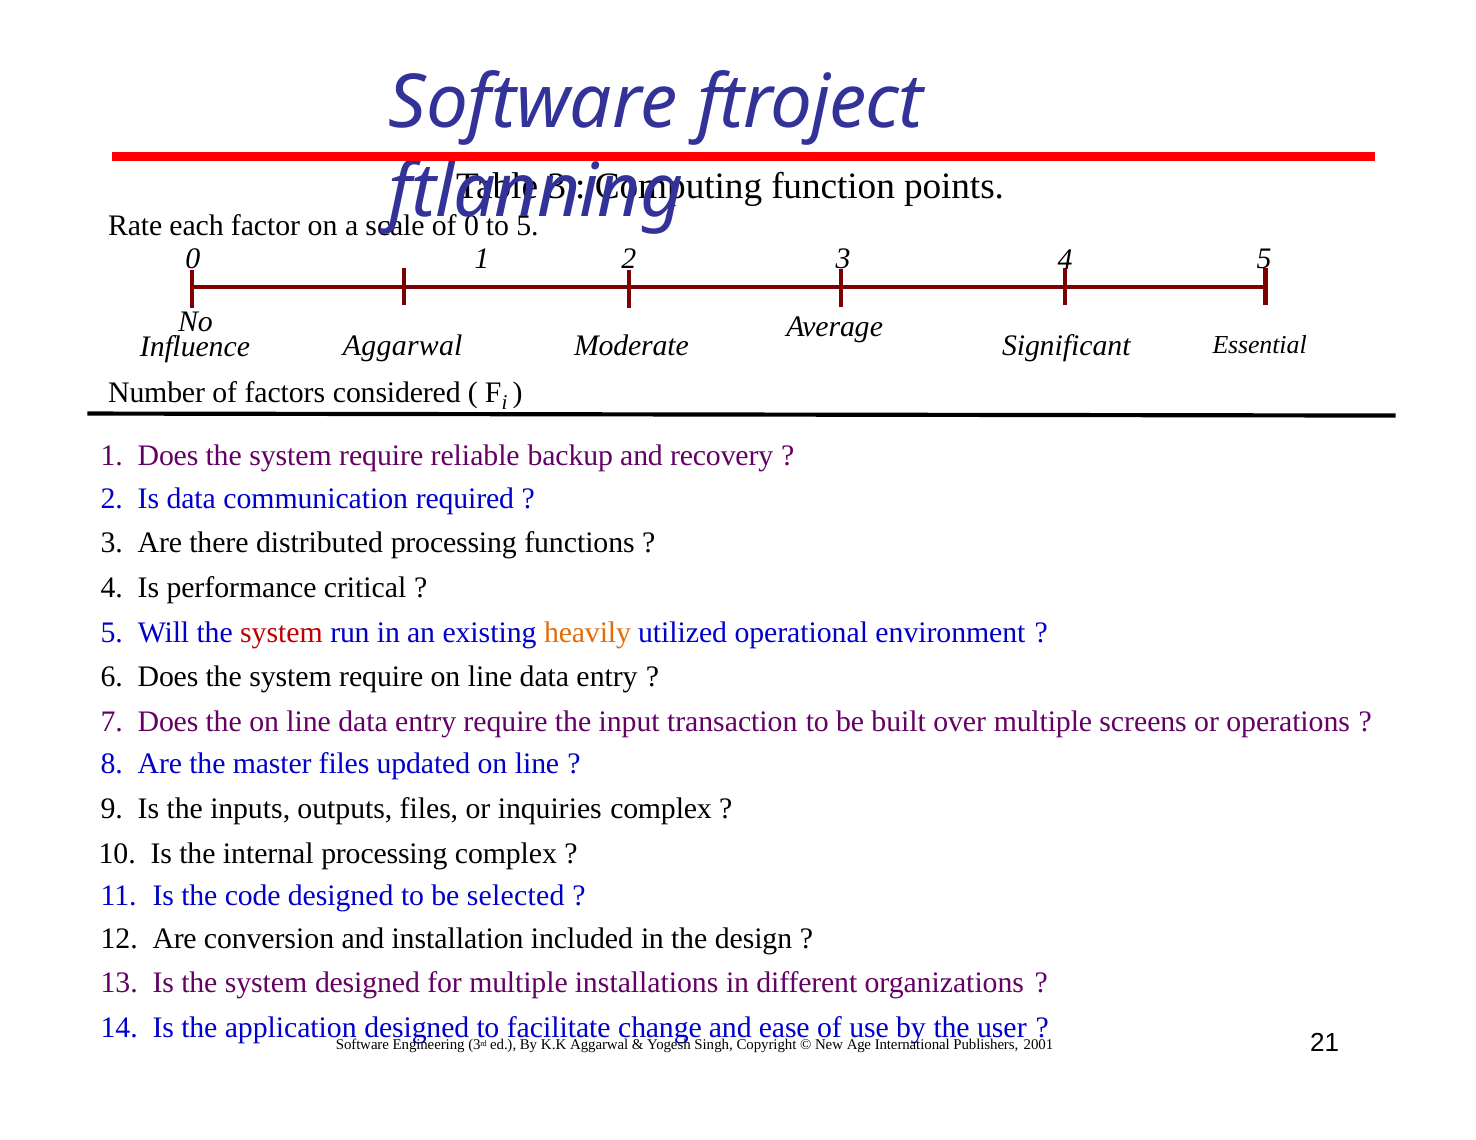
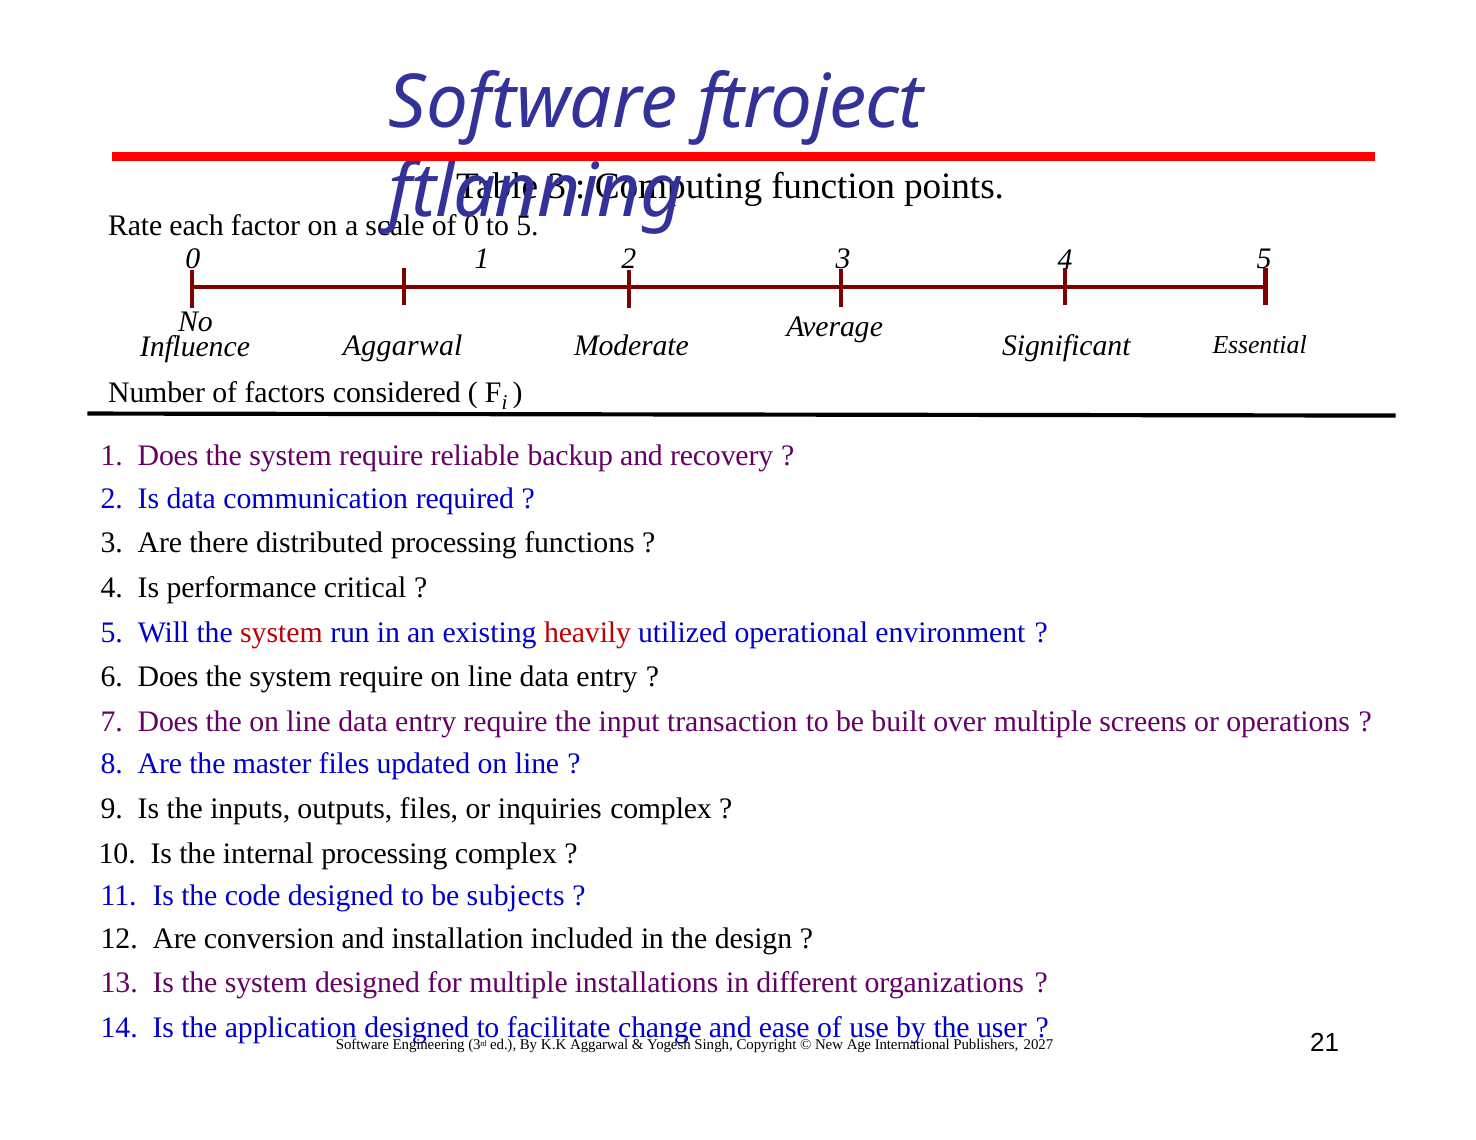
heavily colour: orange -> red (587, 633)
selected: selected -> subjects (516, 896)
2001: 2001 -> 2027 (1038, 1045)
